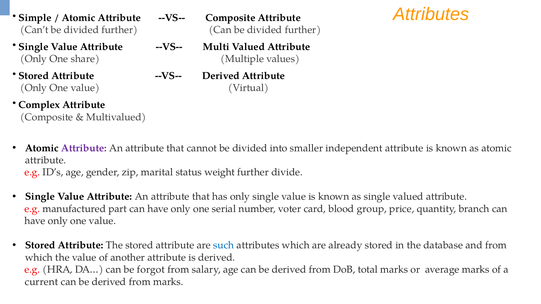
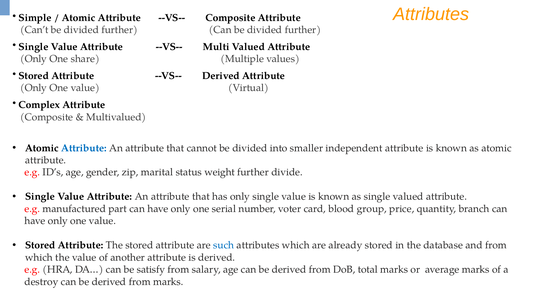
Attribute colour: purple -> blue (84, 148)
forgot: forgot -> satisfy (151, 270)
current: current -> destroy (41, 282)
